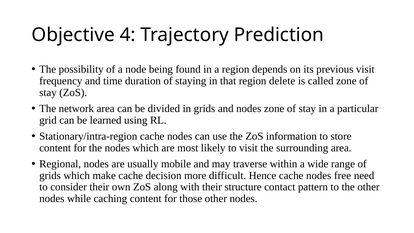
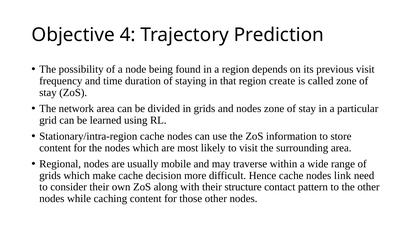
delete: delete -> create (282, 81)
free: free -> link (343, 175)
